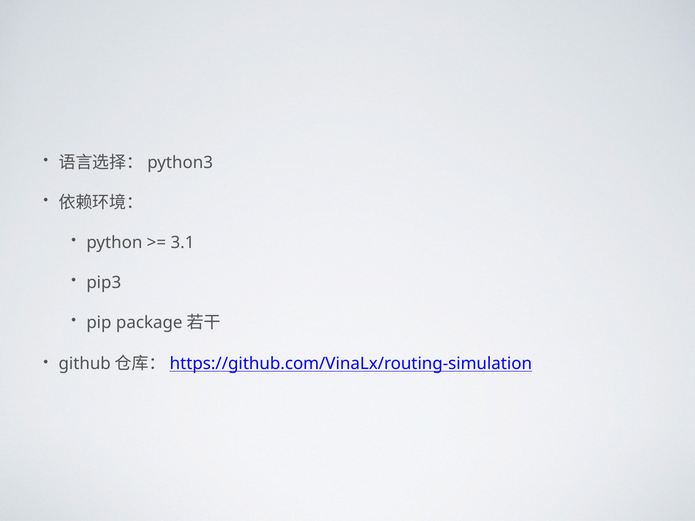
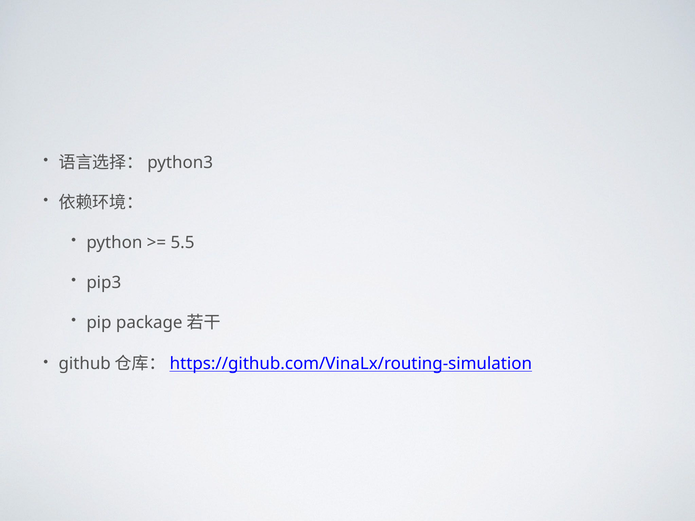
3.1: 3.1 -> 5.5 (182, 243)
